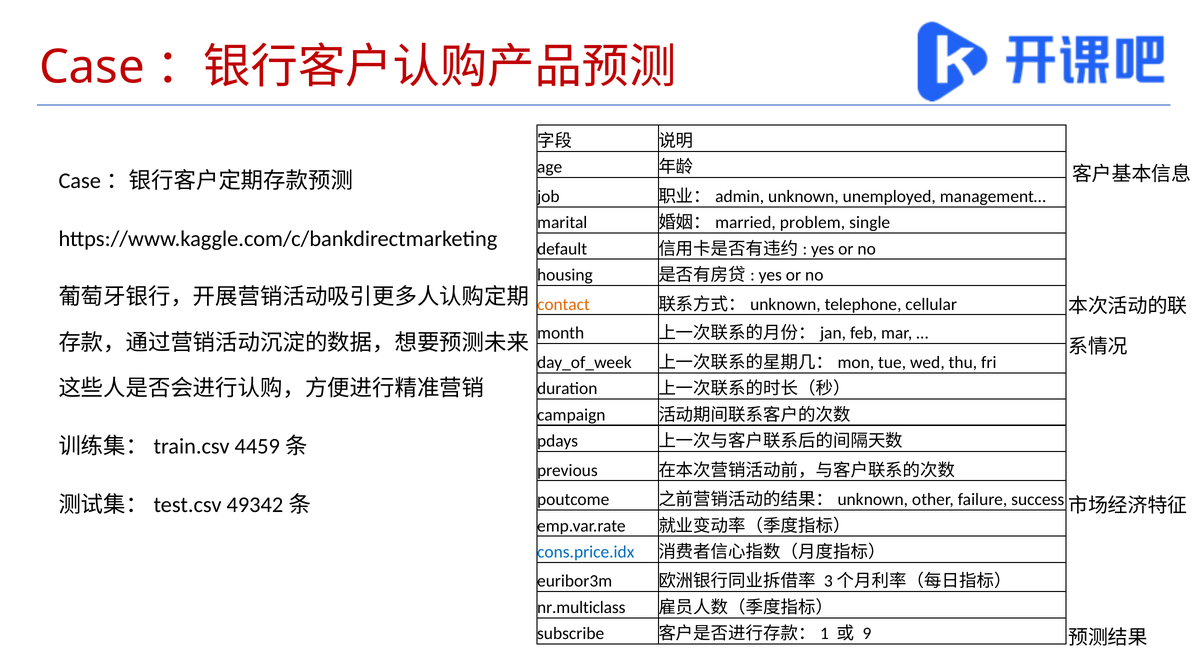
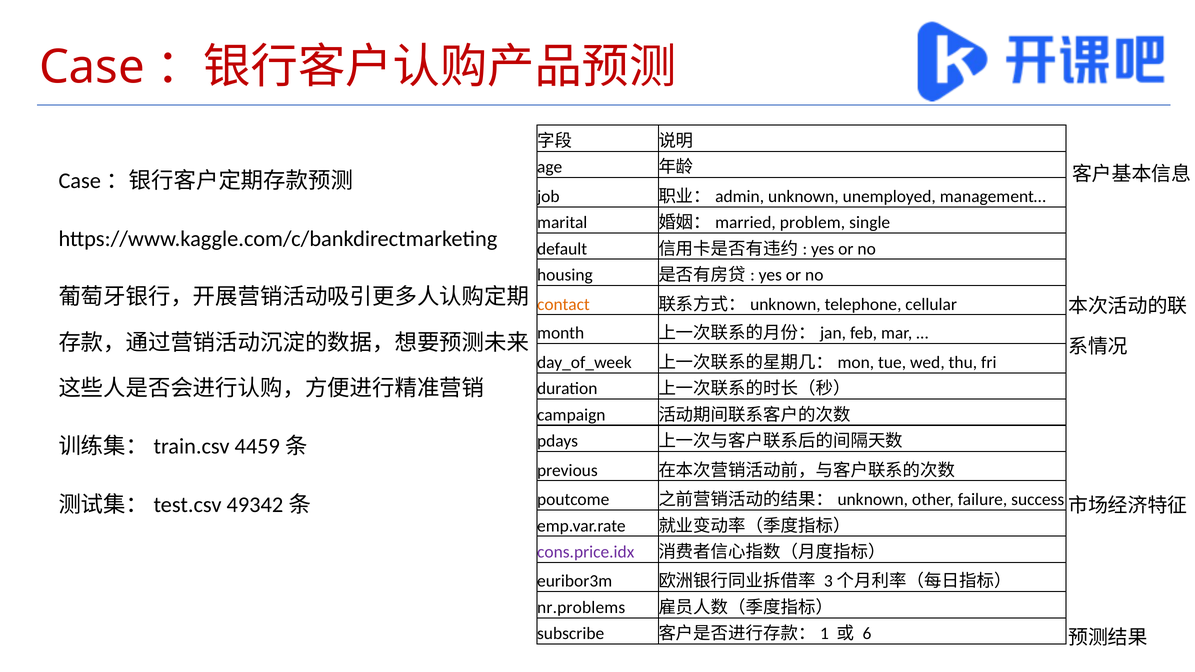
cons.price.idx colour: blue -> purple (586, 552)
nr.multiclass: nr.multiclass -> nr.problems (581, 608)
9: 9 -> 6 (867, 634)
